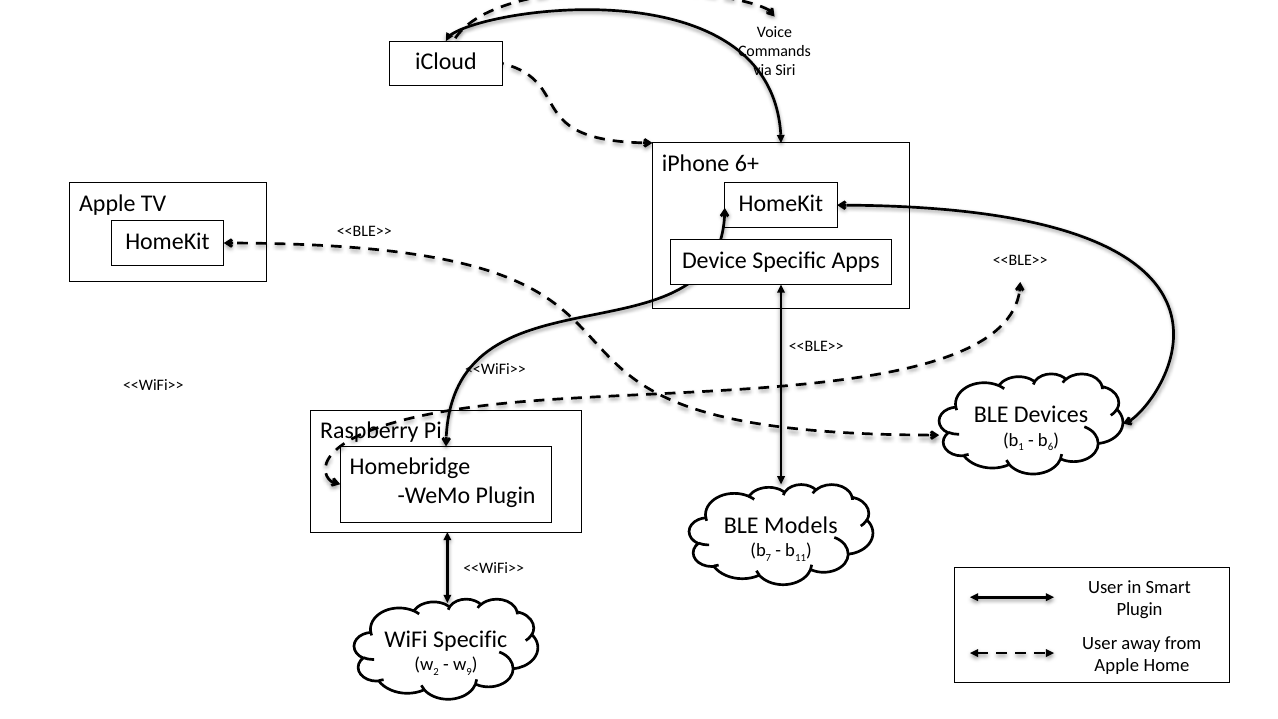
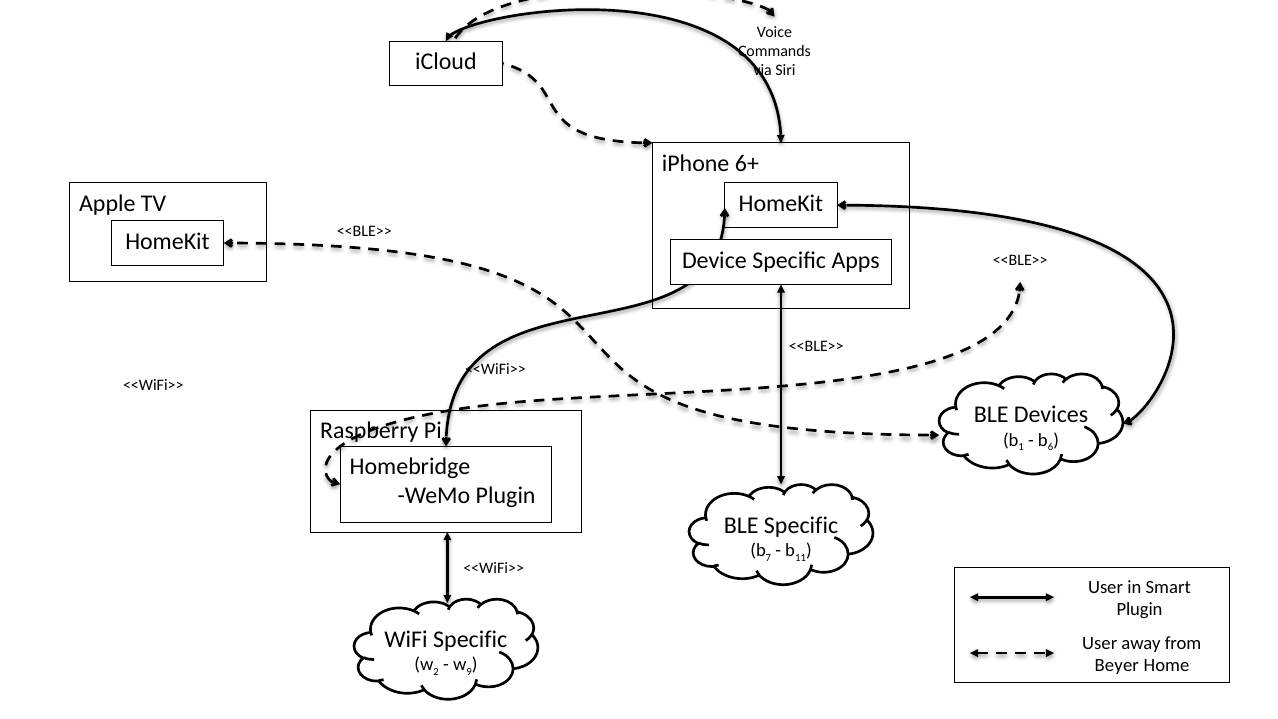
BLE Models: Models -> Specific (801, 525)
Apple: Apple -> Beyer (1117, 665)
